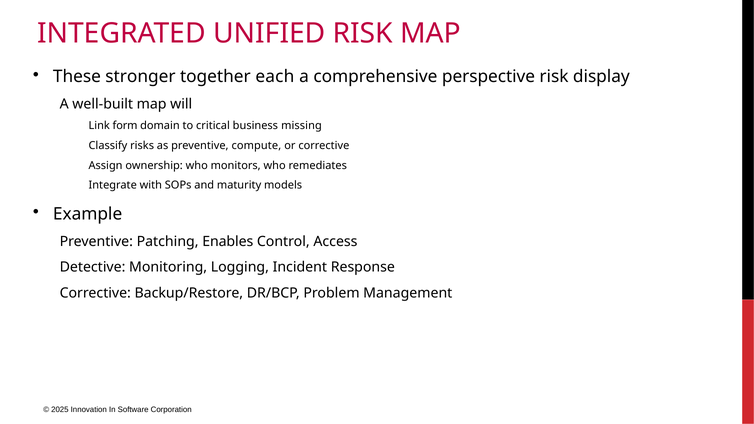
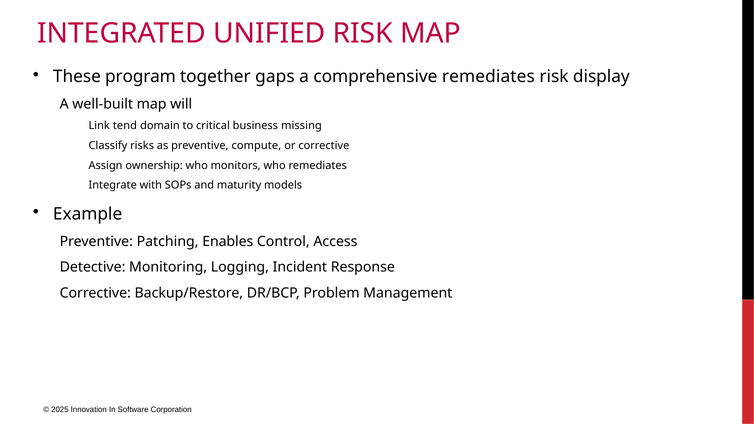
stronger: stronger -> program (141, 77)
each: each -> gaps (275, 77)
comprehensive perspective: perspective -> remediates (488, 77)
form: form -> tend (125, 126)
